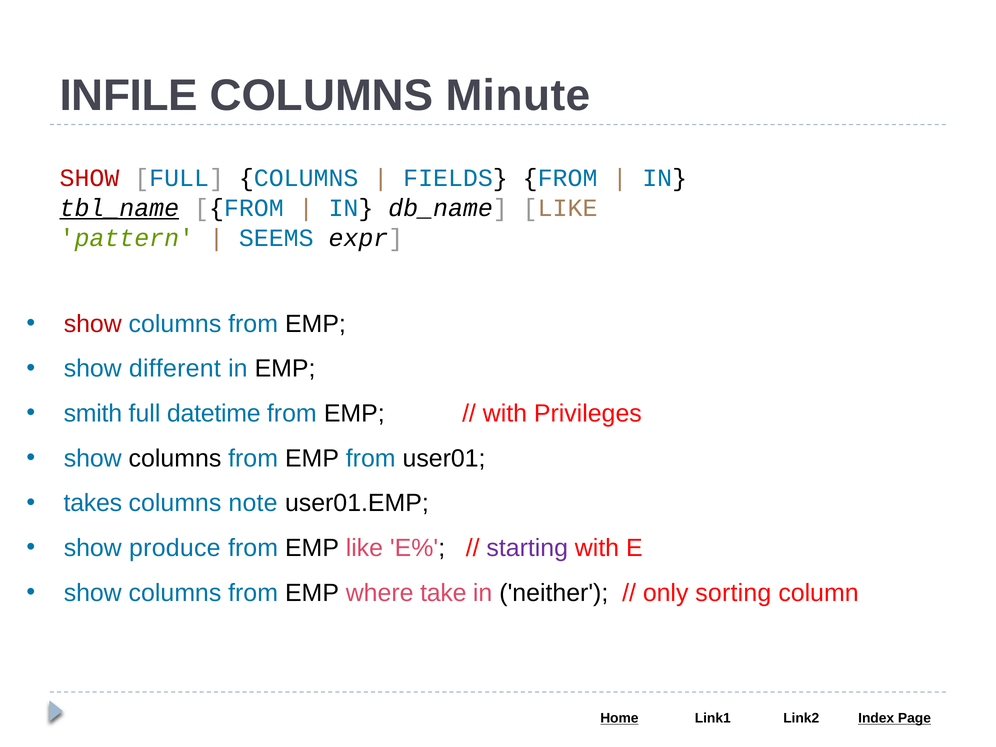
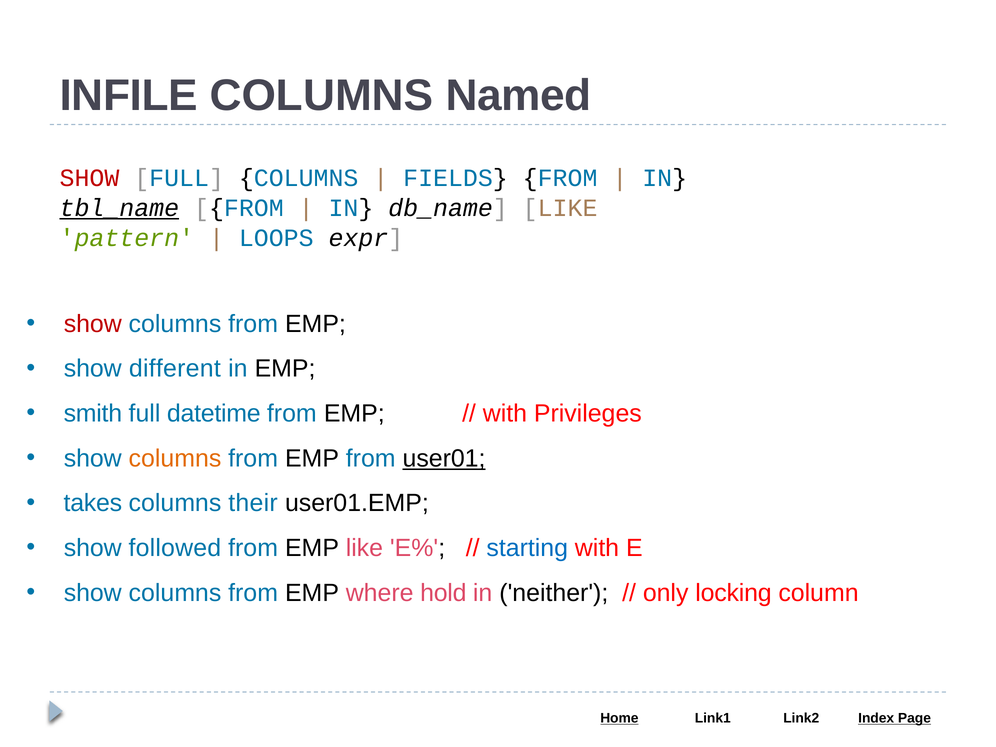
Minute: Minute -> Named (518, 95)
SEEMS: SEEMS -> LOOPS (276, 238)
columns colour: black -> orange (175, 458)
user01 underline: none -> present (444, 458)
note: note -> their (253, 503)
produce: produce -> followed (175, 548)
starting colour: purple -> blue (527, 548)
take: take -> hold (443, 593)
sorting: sorting -> locking (734, 593)
